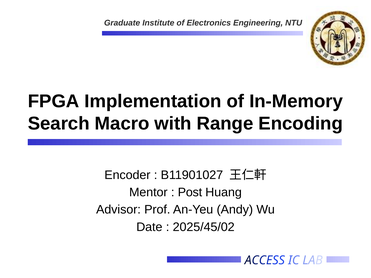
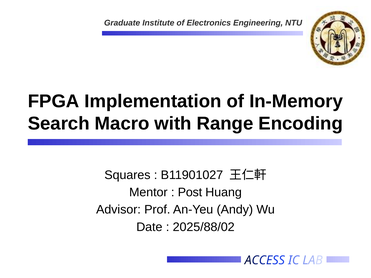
Encoder: Encoder -> Squares (127, 175)
2025/45/02: 2025/45/02 -> 2025/88/02 (204, 227)
